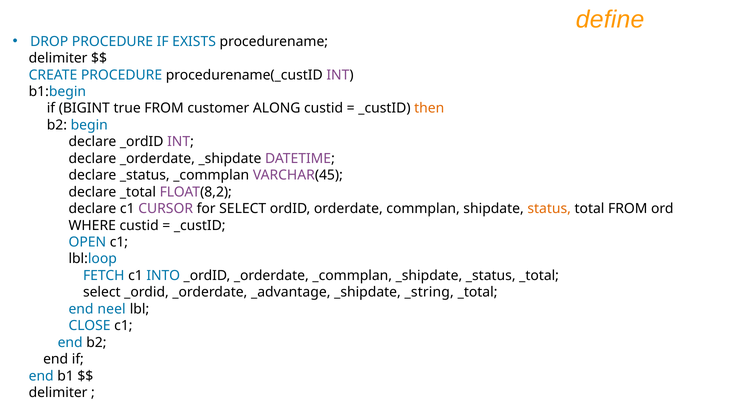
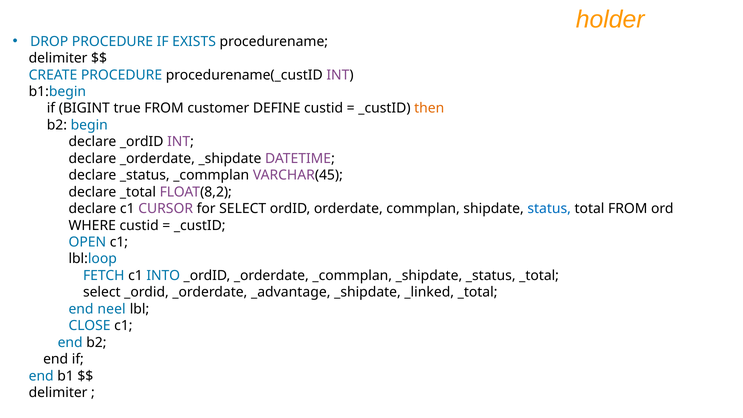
define: define -> holder (610, 19)
ALONG: ALONG -> DEFINE (277, 108)
status colour: orange -> blue (549, 209)
_string: _string -> _linked (429, 292)
